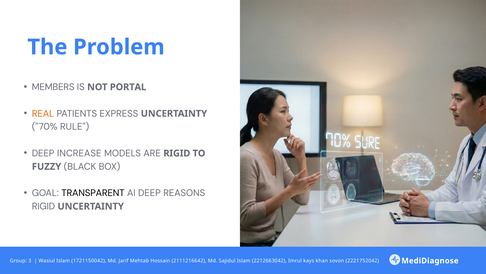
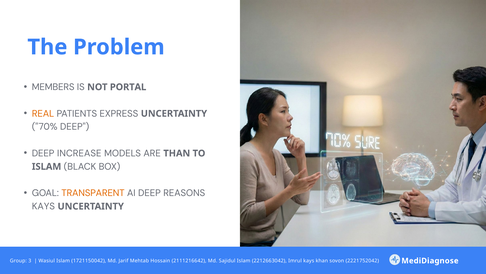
70% RULE: RULE -> DEEP (75, 127)
ARE RIGID: RIGID -> THAN (177, 153)
FUZZY: FUZZY -> ISLAM (47, 166)
TRANSPARENT colour: black -> orange (93, 193)
RIGID: RIGID -> KAYS (43, 206)
